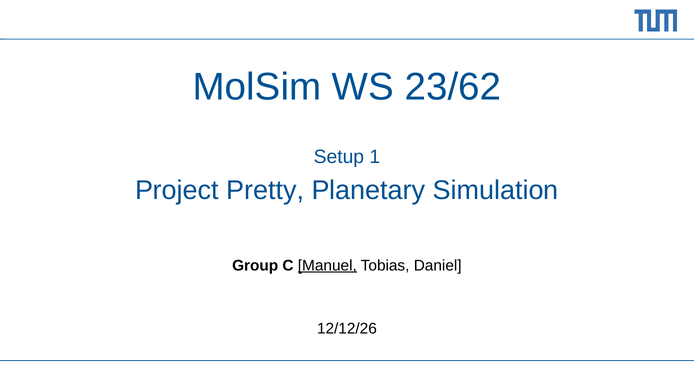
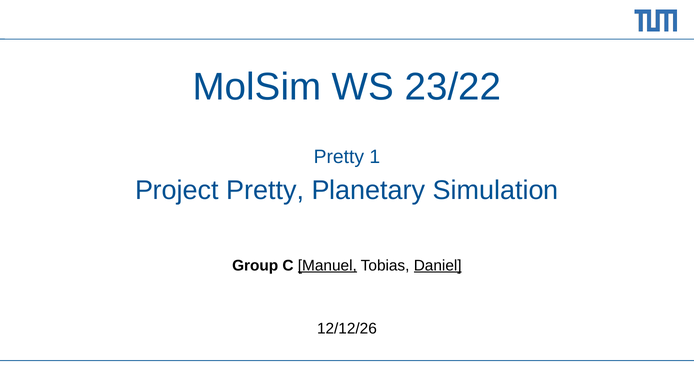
23/62: 23/62 -> 23/22 (453, 87)
Setup: Setup -> Pretty (339, 156)
Daniel underline: none -> present (438, 265)
